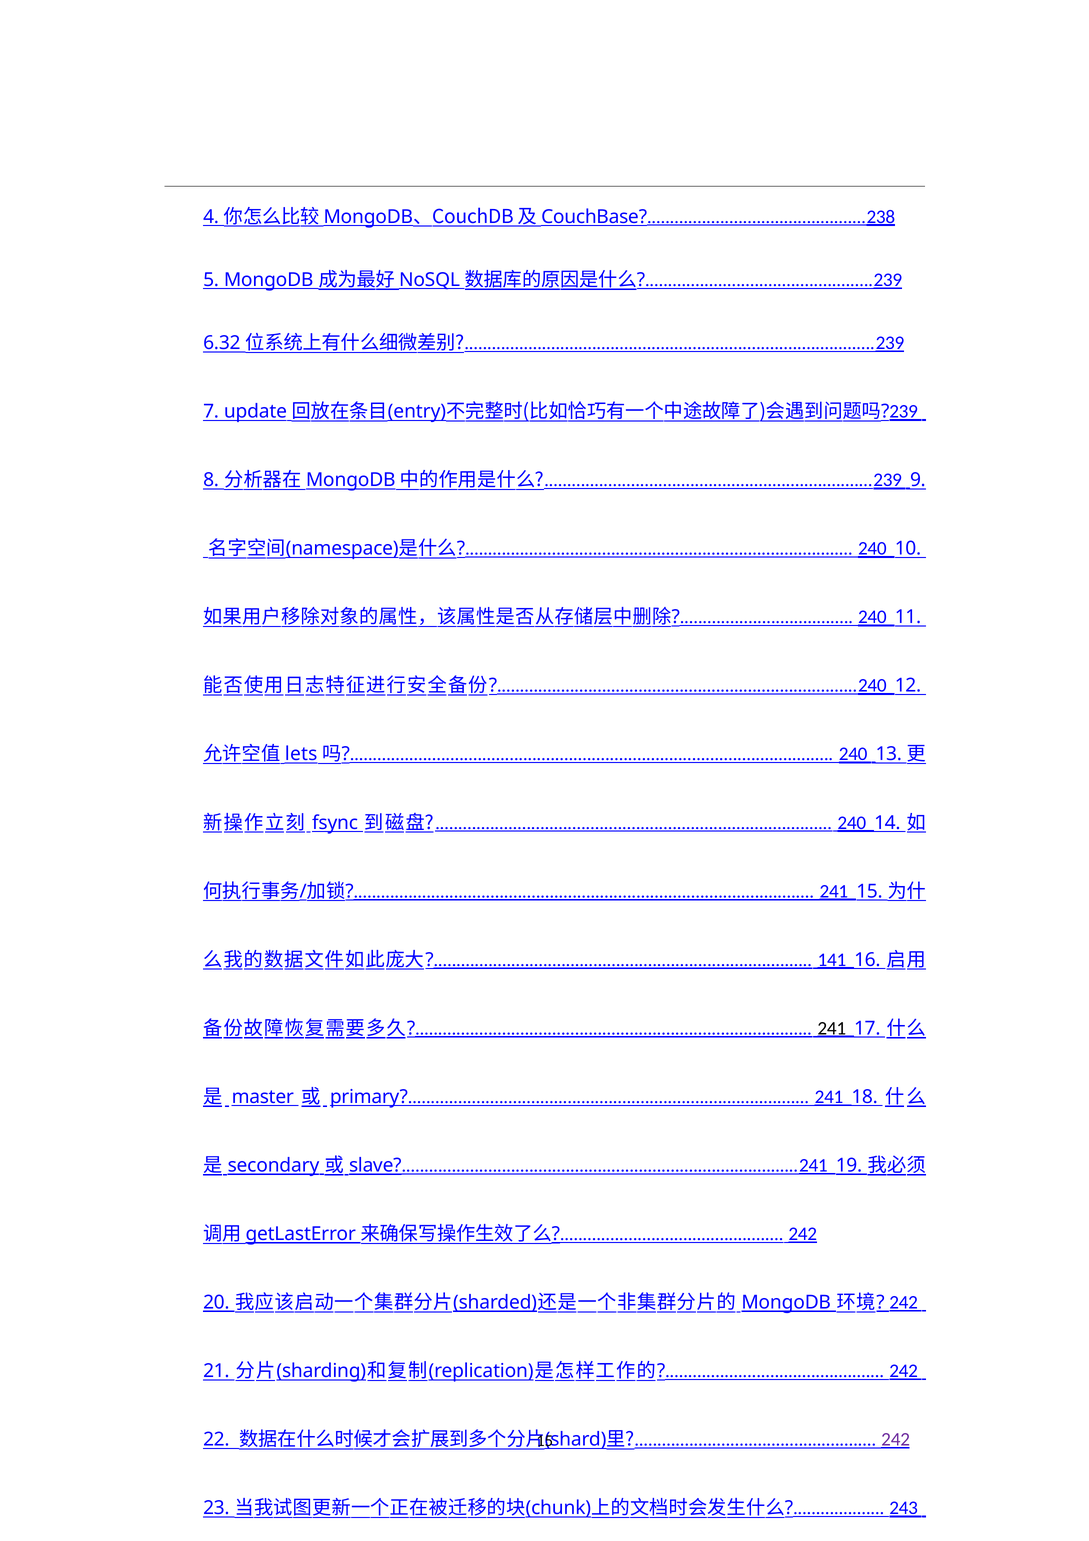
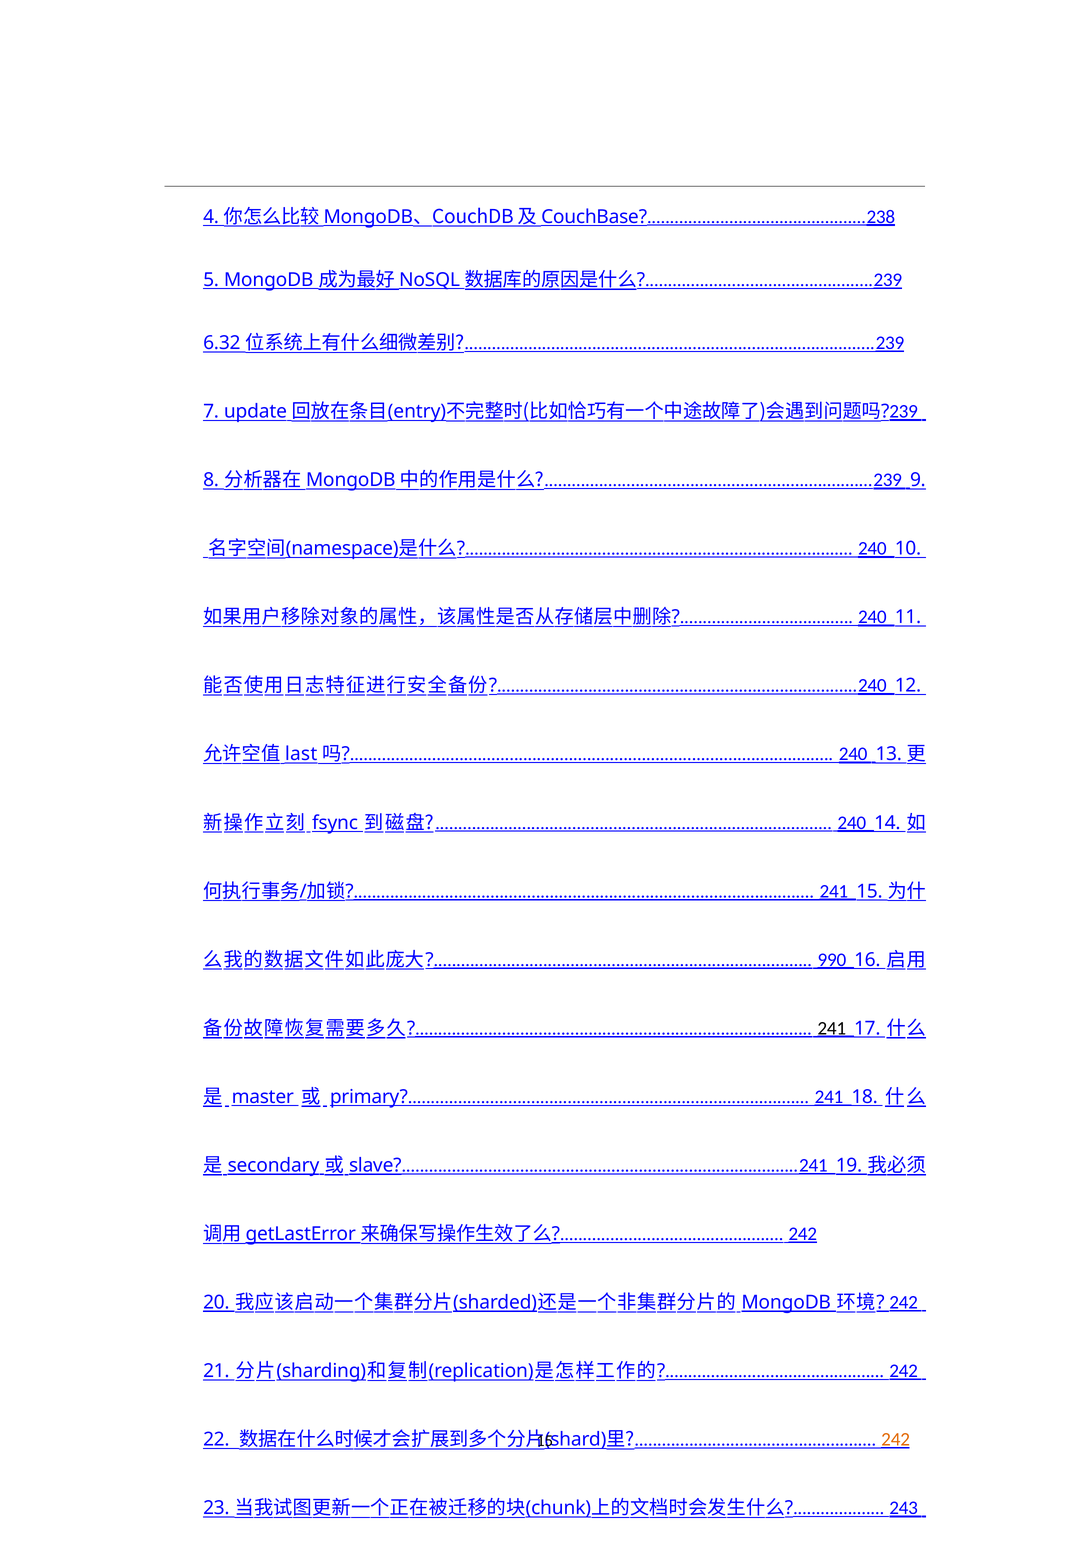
lets: lets -> last (301, 754)
141: 141 -> 990 (832, 960)
242 colour: purple -> orange (896, 1440)
